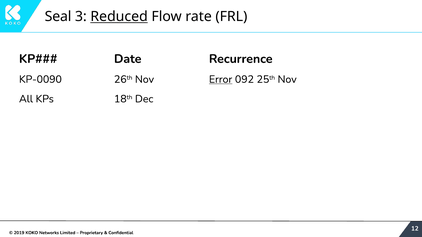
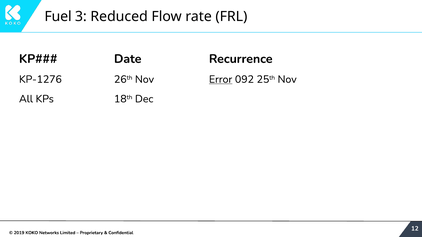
Seal: Seal -> Fuel (58, 17)
Reduced underline: present -> none (119, 17)
KP-0090: KP-0090 -> KP-1276 (40, 79)
